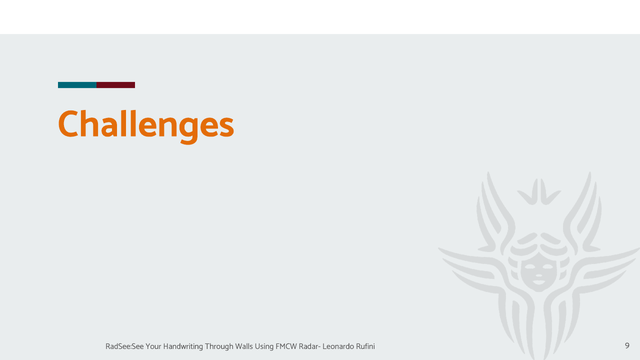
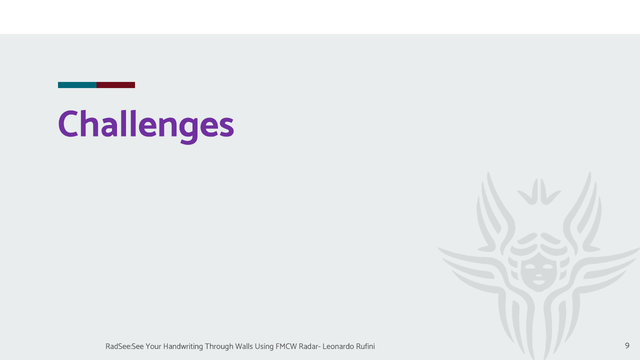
Challenges colour: orange -> purple (146, 124)
